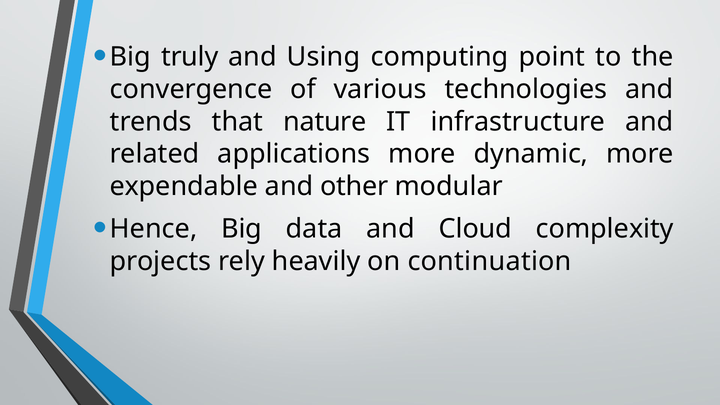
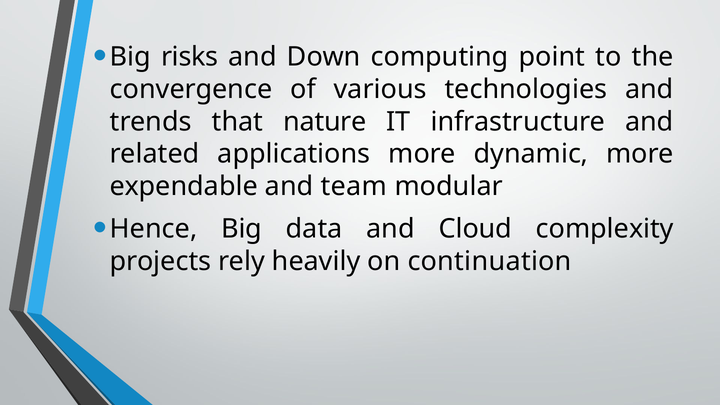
truly: truly -> risks (190, 57)
Using: Using -> Down (324, 57)
other: other -> team (354, 186)
